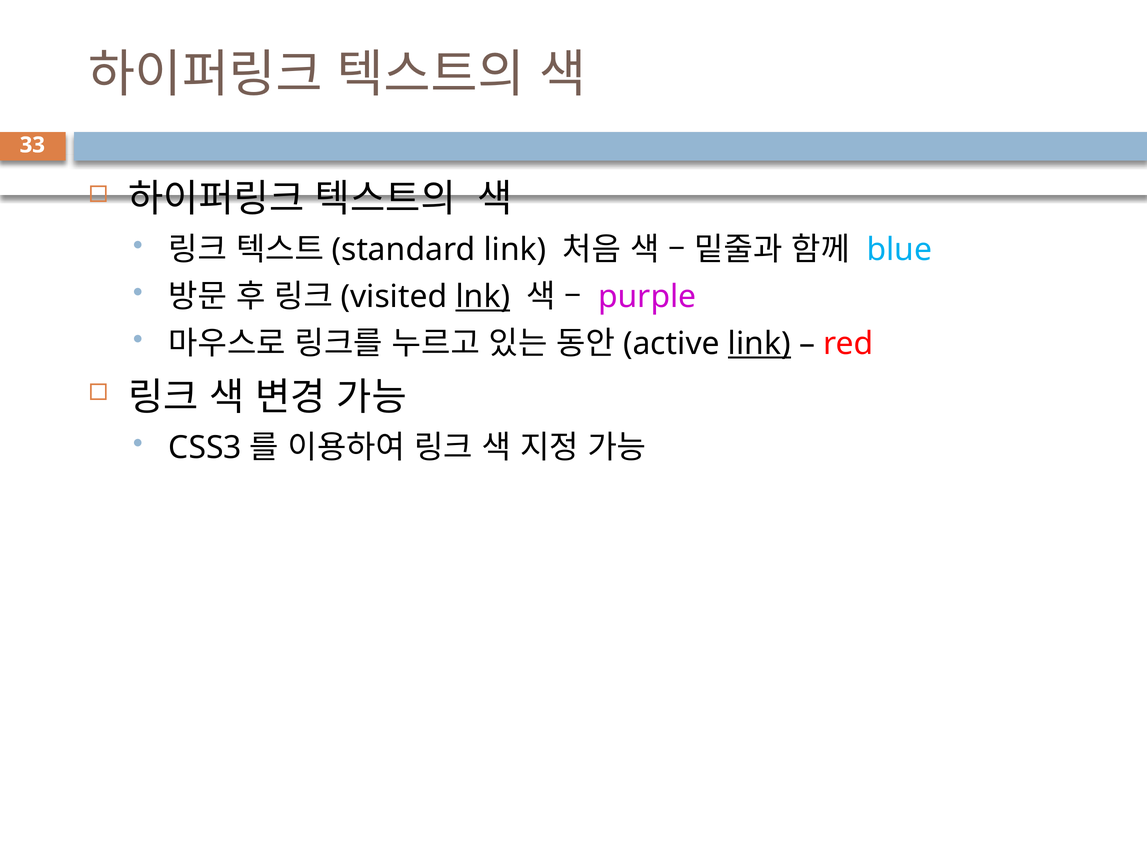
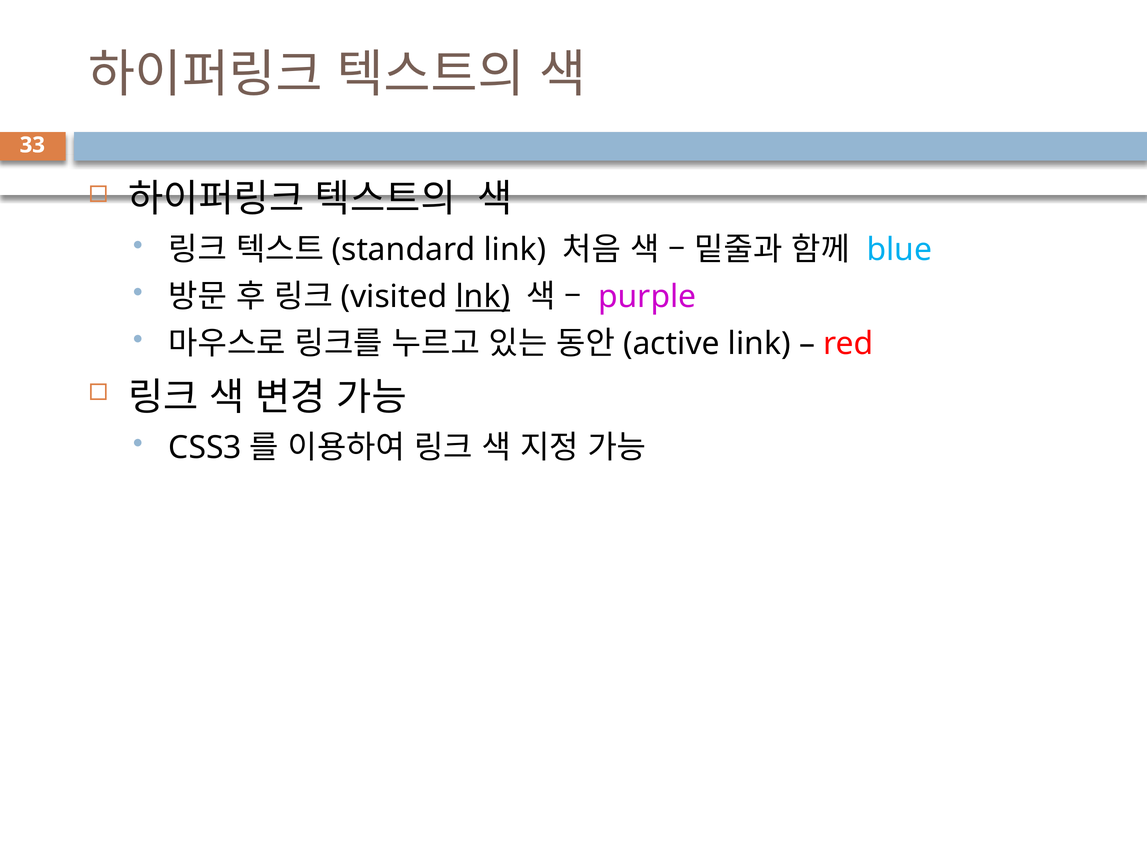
link underline: present -> none (759, 344)
